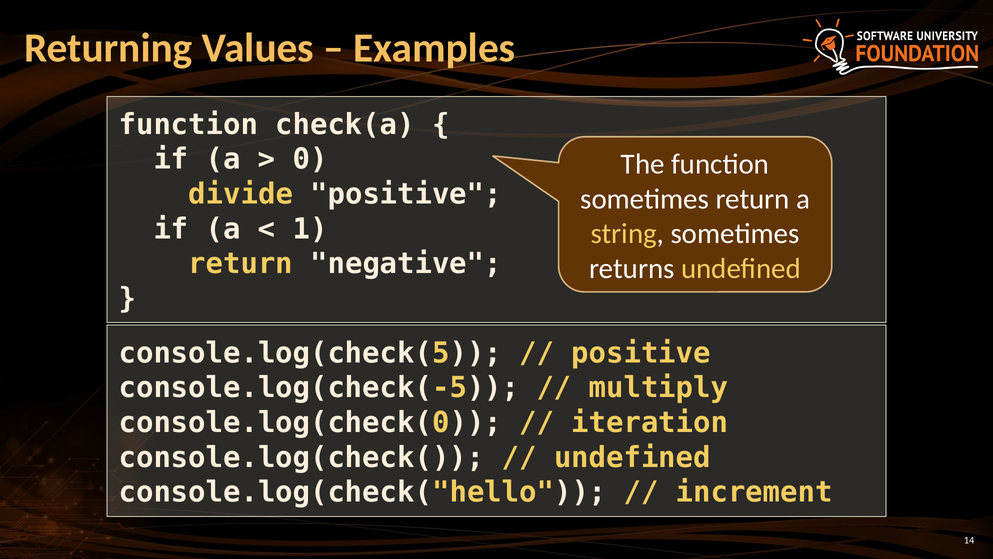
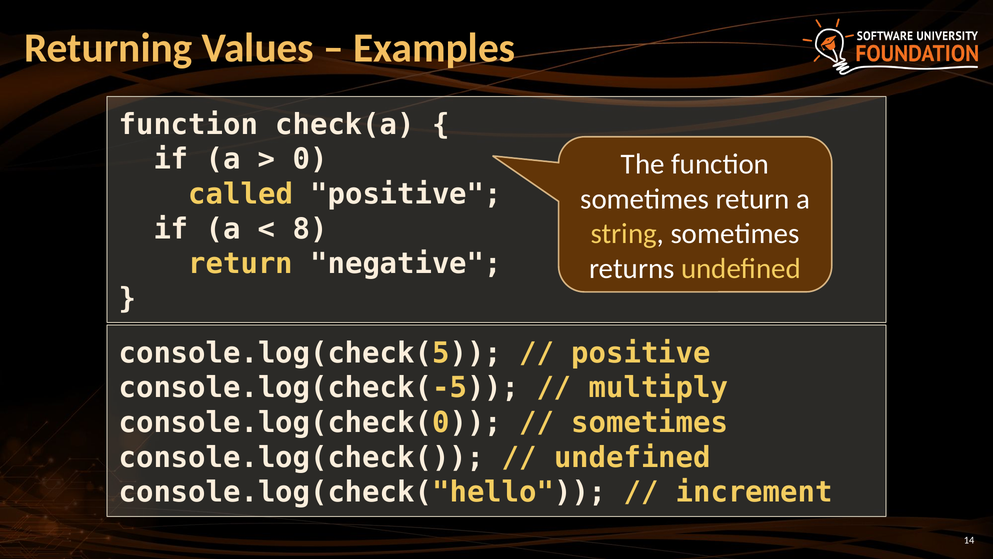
divide: divide -> called (241, 194)
1: 1 -> 8 (310, 229)
iteration: iteration -> sometimes (650, 422)
